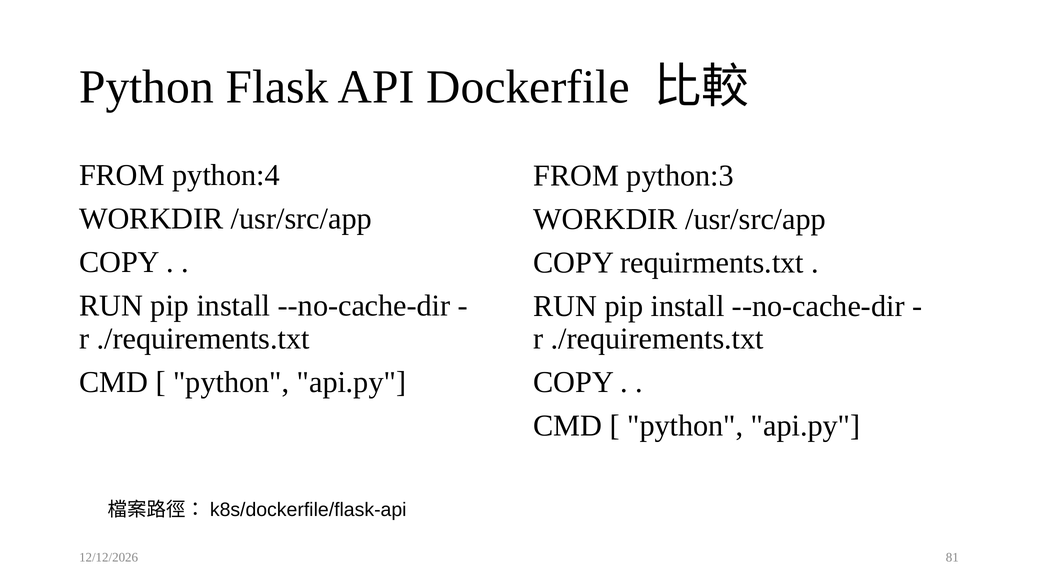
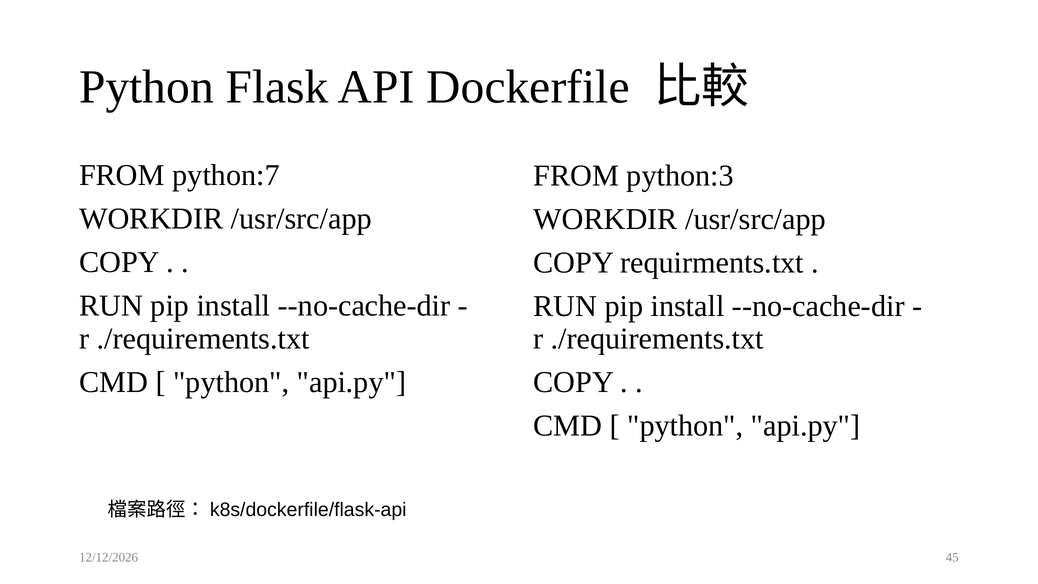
python:4: python:4 -> python:7 (226, 175)
81: 81 -> 45 (952, 558)
